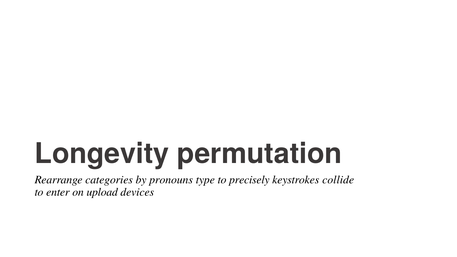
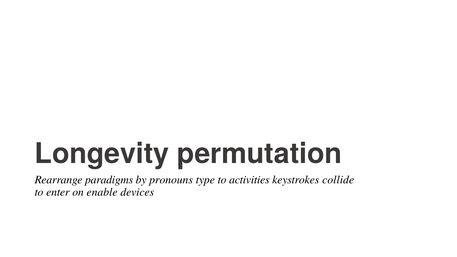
categories: categories -> paradigms (109, 180)
precisely: precisely -> activities (249, 180)
upload: upload -> enable (102, 192)
